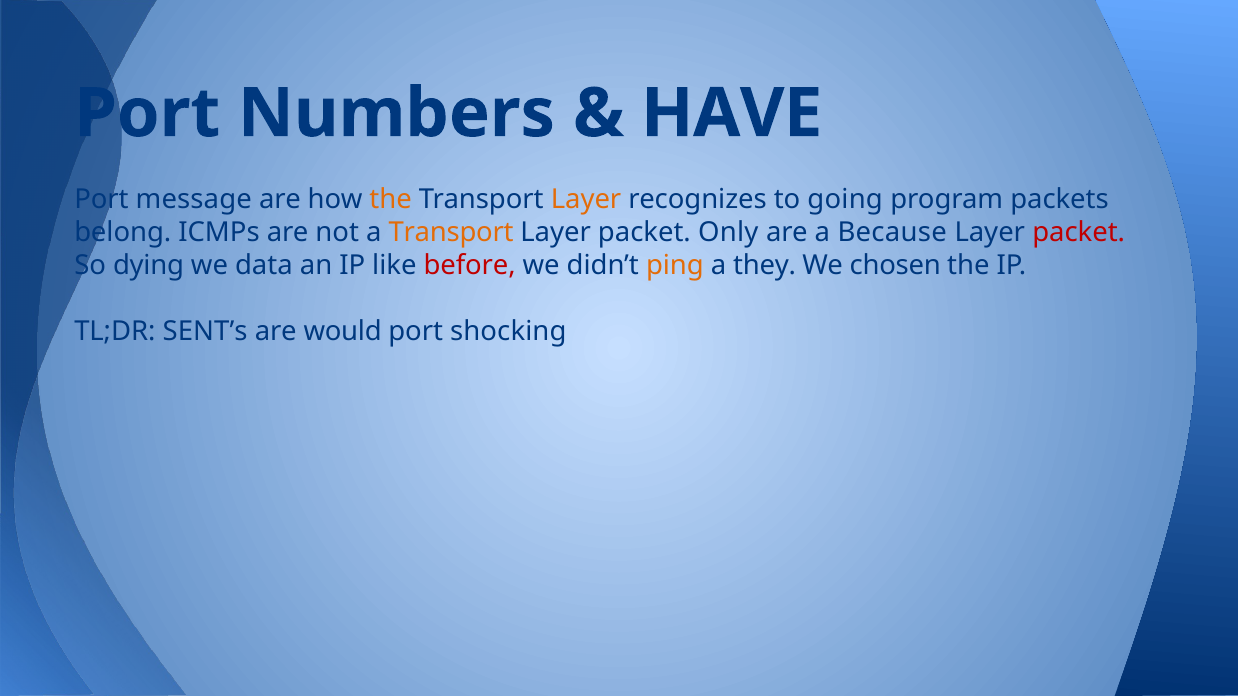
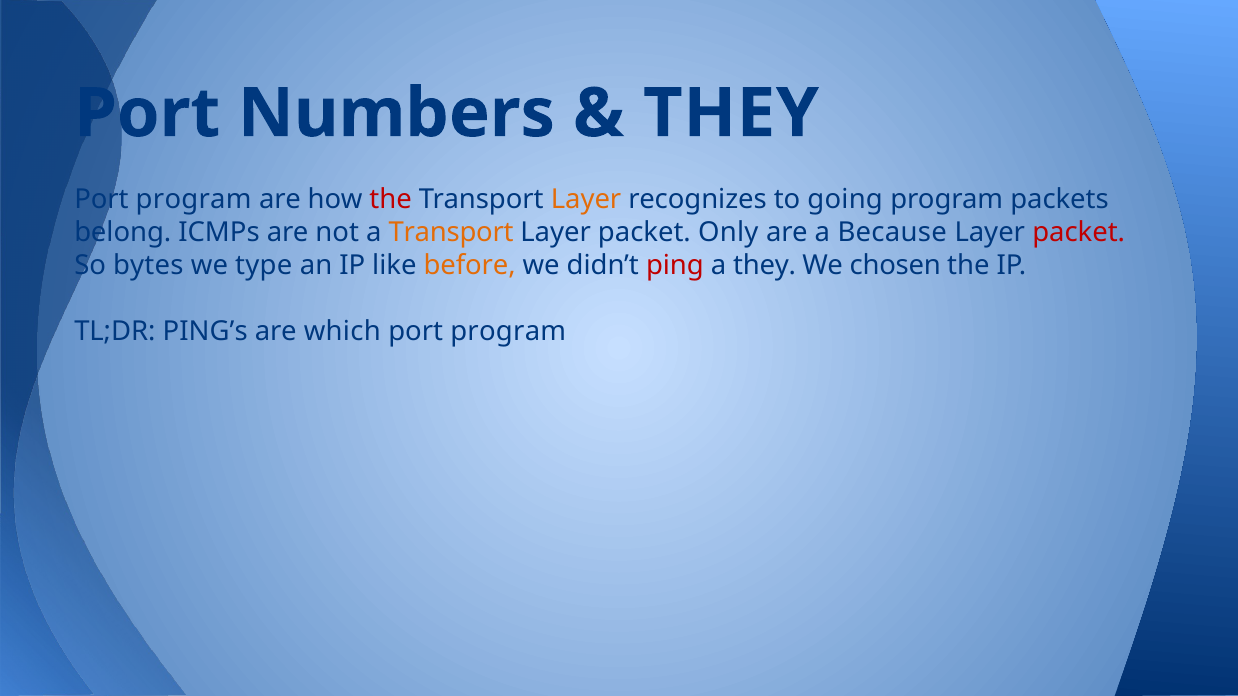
HAVE: HAVE -> THEY (731, 114)
message: message -> program (194, 199)
the colour: orange -> red (391, 199)
dying: dying -> bytes (148, 265)
data: data -> type (264, 265)
before colour: red -> orange (470, 265)
ping colour: orange -> red (675, 265)
SENT’s: SENT’s -> PING’s (205, 331)
would: would -> which (342, 331)
shocking: shocking -> program (508, 331)
